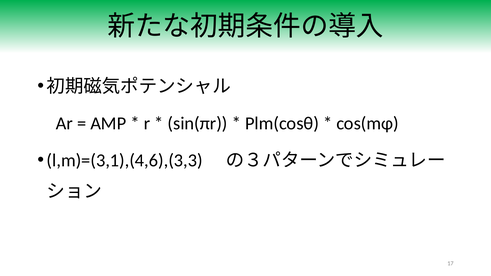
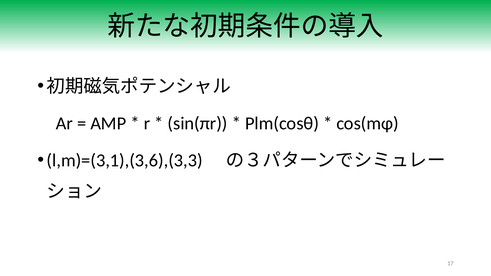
l,m)=(3,1),(4,6),(3,3: l,m)=(3,1),(4,6),(3,3 -> l,m)=(3,1),(3,6),(3,3 (125, 160)
